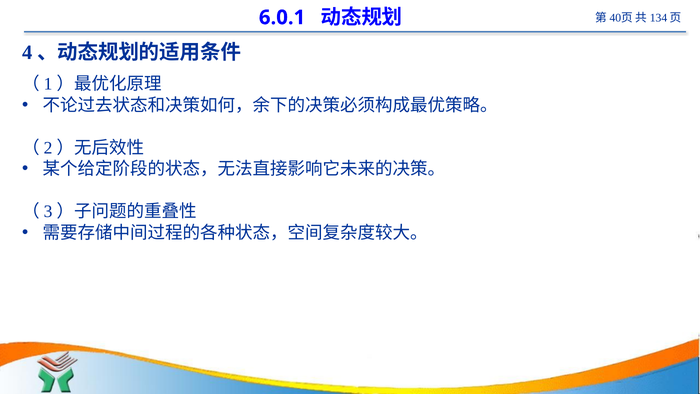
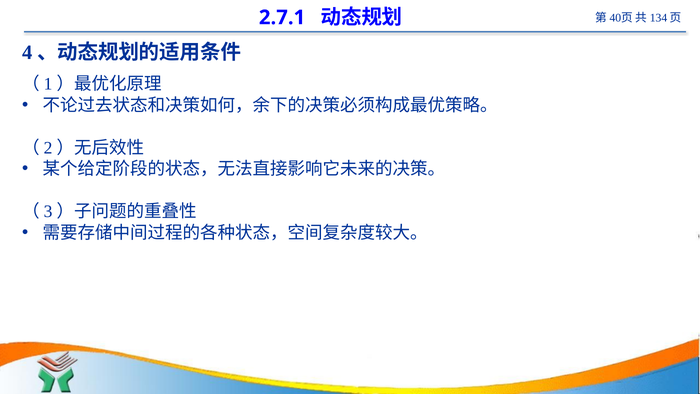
6.0.1: 6.0.1 -> 2.7.1 (282, 17)
